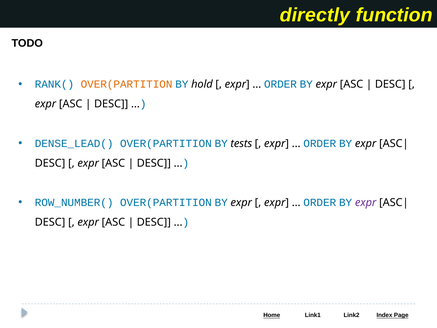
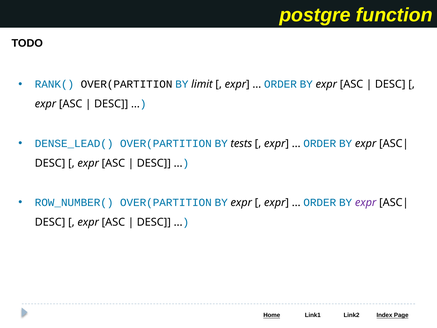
directly: directly -> postgre (315, 15)
OVER(PARTITION colour: orange -> black (127, 84)
hold: hold -> limit (202, 84)
